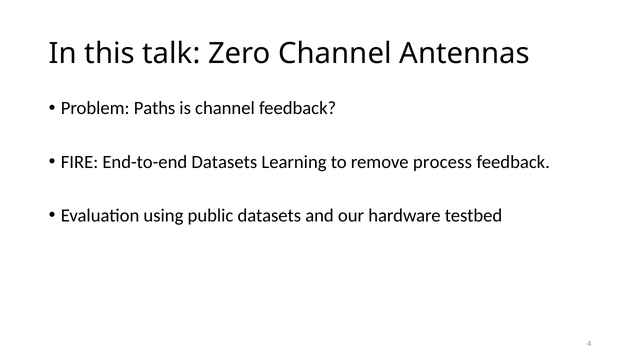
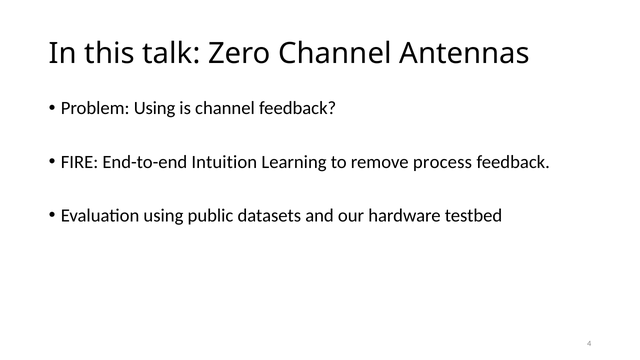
Problem Paths: Paths -> Using (155, 108)
End-to-end Datasets: Datasets -> Intuition (224, 162)
